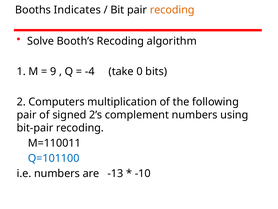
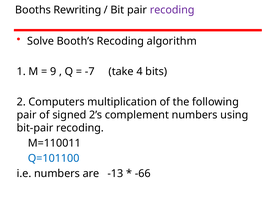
Indicates: Indicates -> Rewriting (77, 10)
recoding colour: orange -> purple (172, 10)
-4: -4 -> -7 (90, 71)
0: 0 -> 4 (140, 71)
-10: -10 -> -66 (143, 173)
